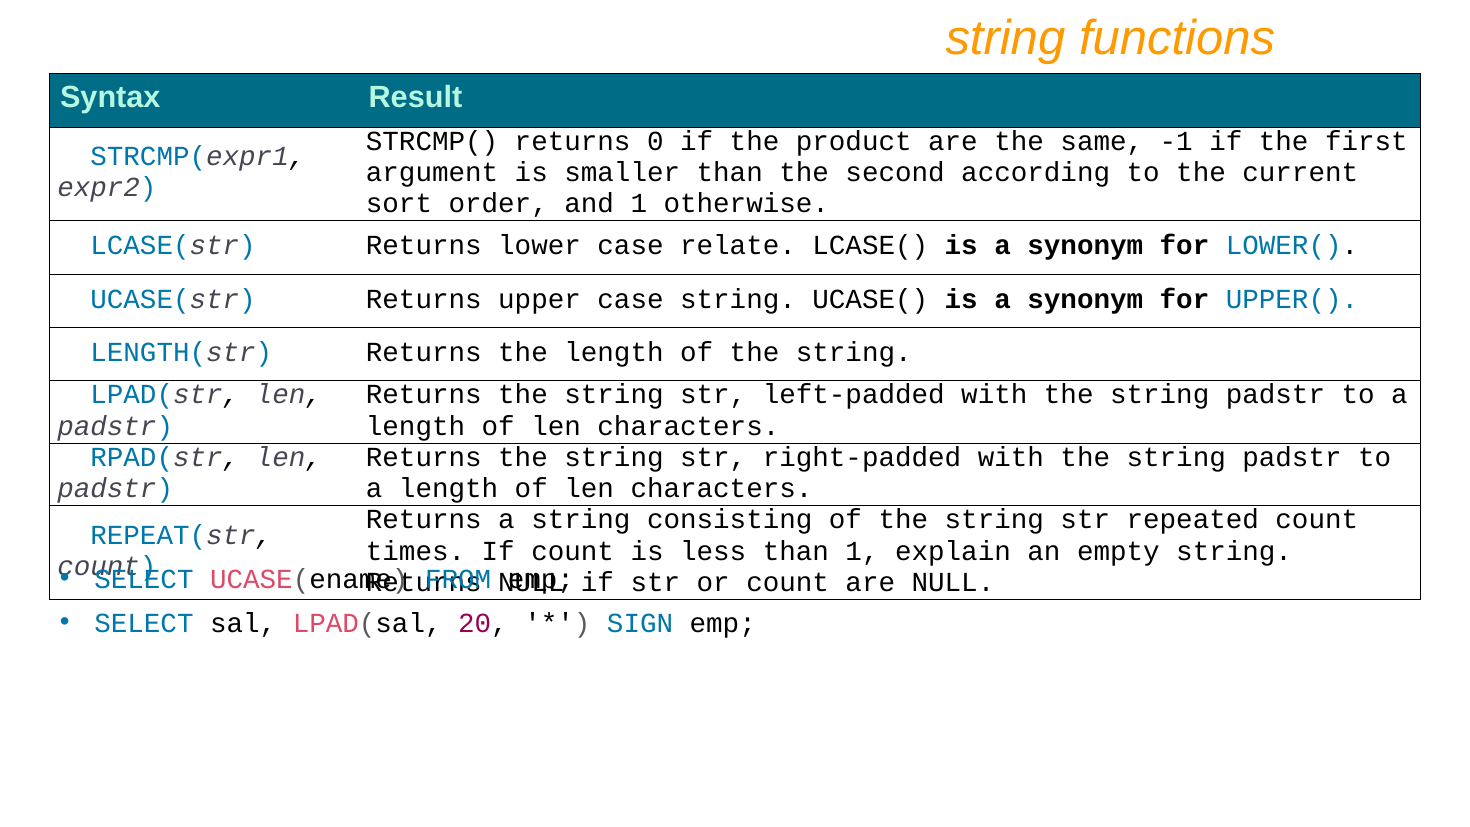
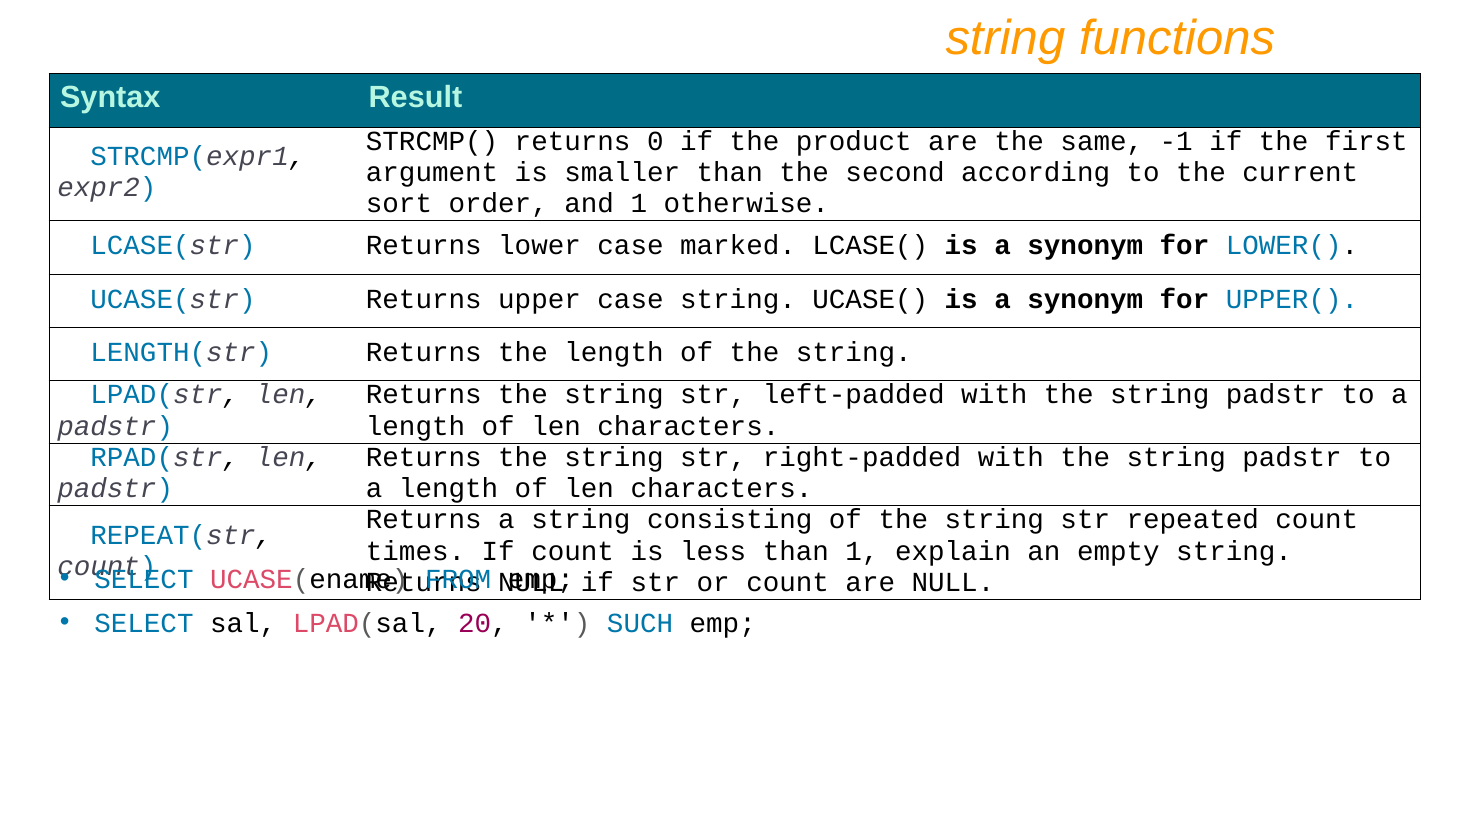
relate: relate -> marked (738, 246)
SIGN: SIGN -> SUCH (640, 623)
